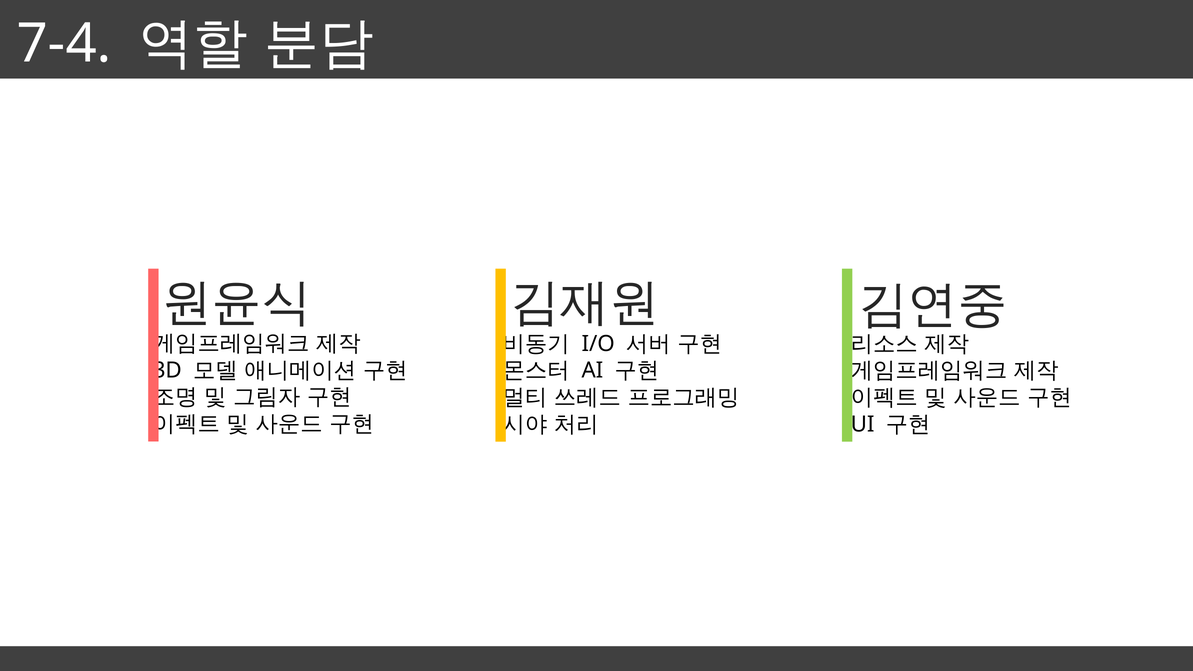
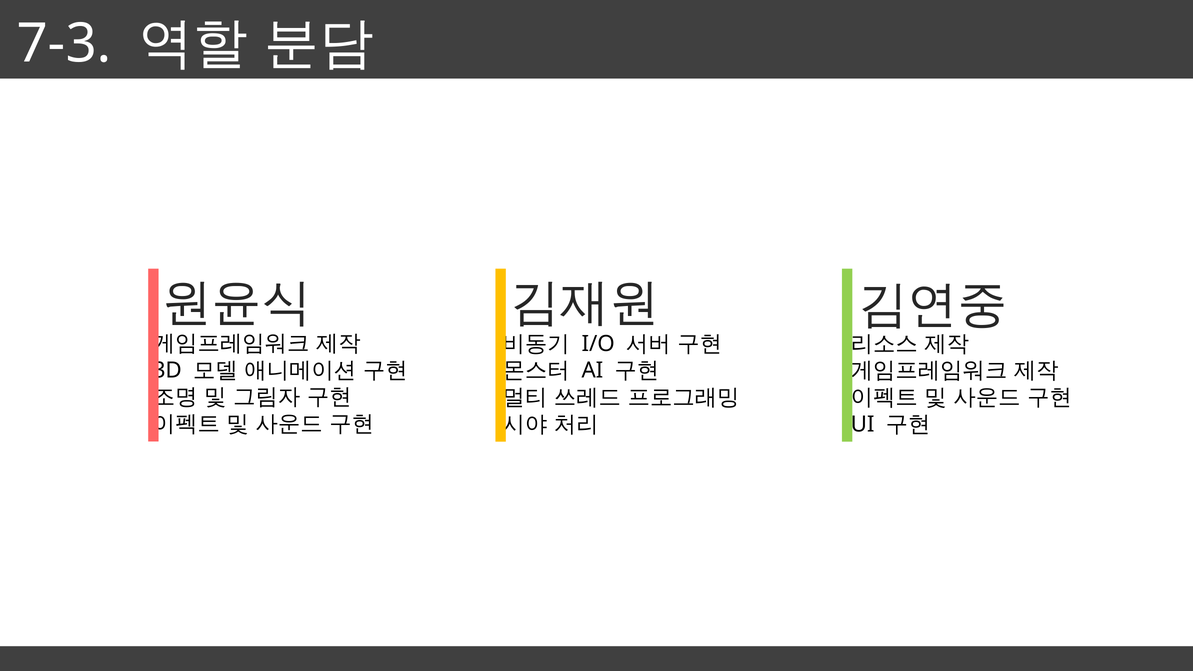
7-4: 7-4 -> 7-3 (64, 44)
